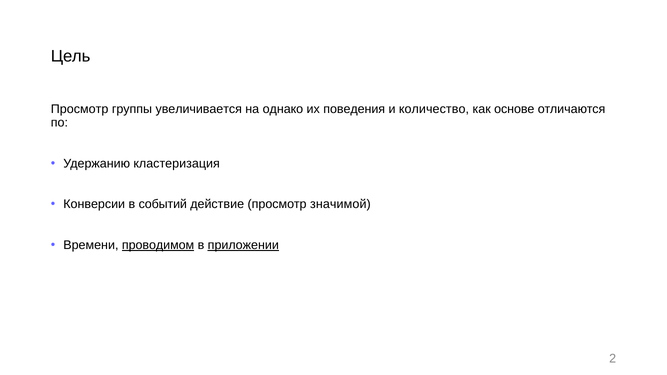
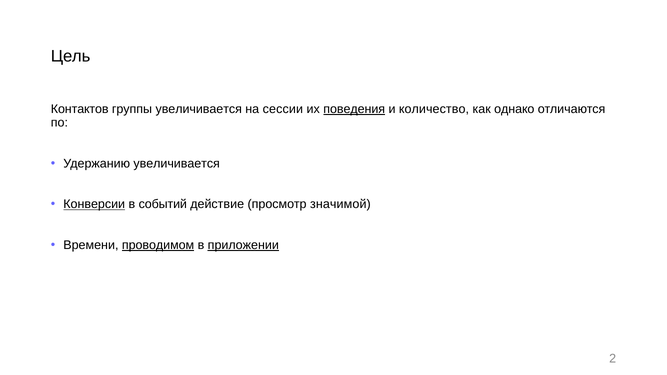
Просмотр: Просмотр -> Контактов (80, 109)
однако: однако -> сессии (283, 109)
поведения underline: none -> present (354, 109)
основе: основе -> однако (514, 109)
Удержанию кластеризация: кластеризация -> увеличивается (177, 163)
Конверсии underline: none -> present (94, 204)
